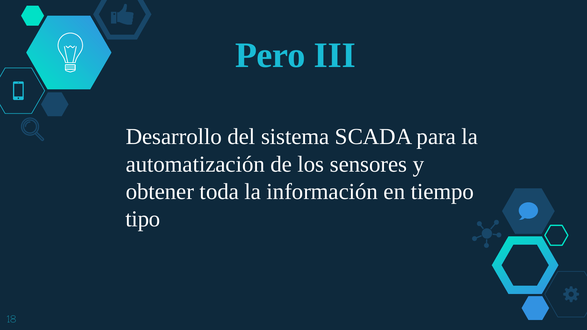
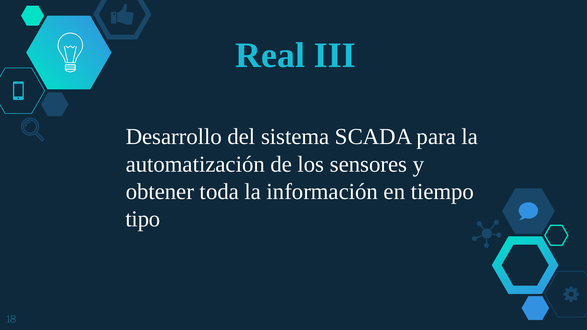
Pero: Pero -> Real (270, 55)
